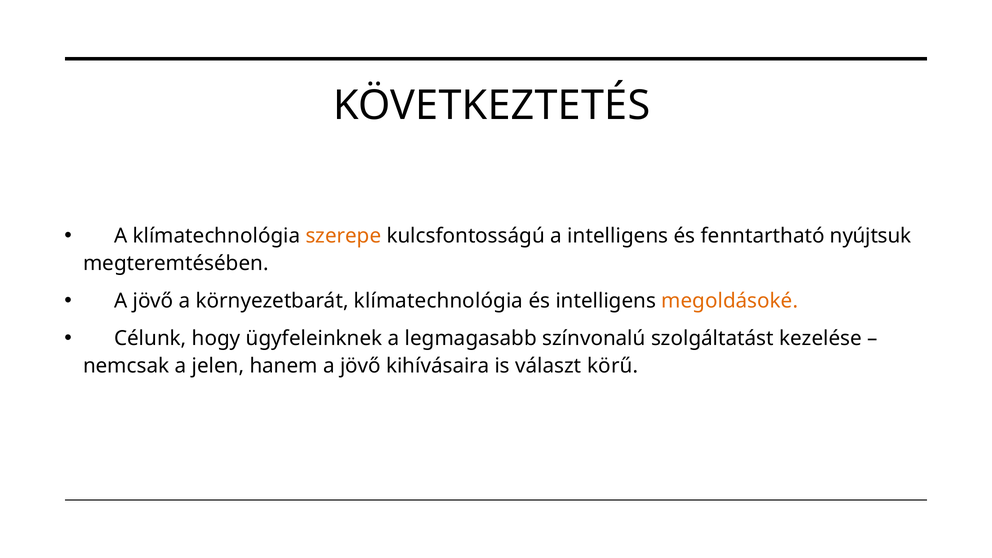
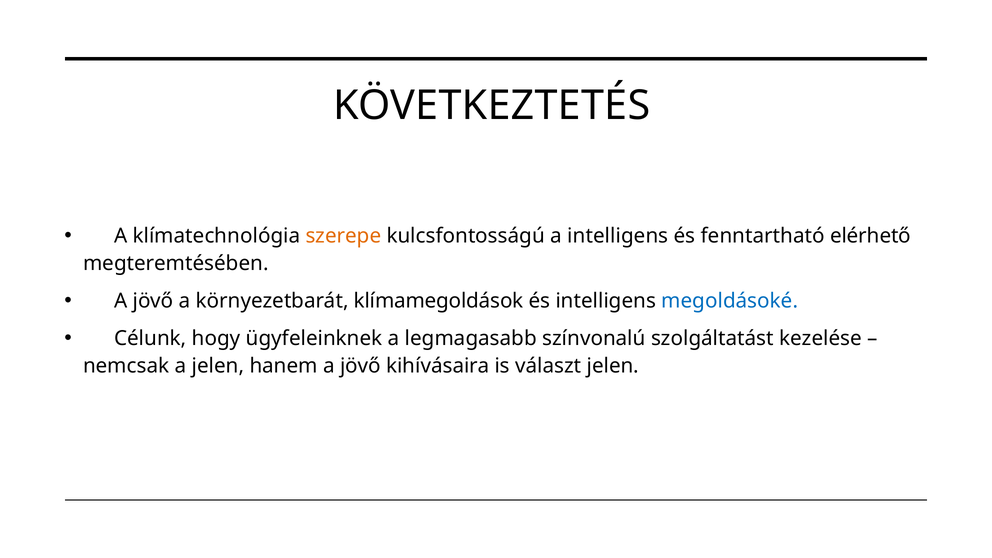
nyújtsuk: nyújtsuk -> elérhető (871, 236)
környezetbarát klímatechnológia: klímatechnológia -> klímamegoldások (439, 301)
megoldásoké colour: orange -> blue (730, 301)
választ körű: körű -> jelen (613, 366)
